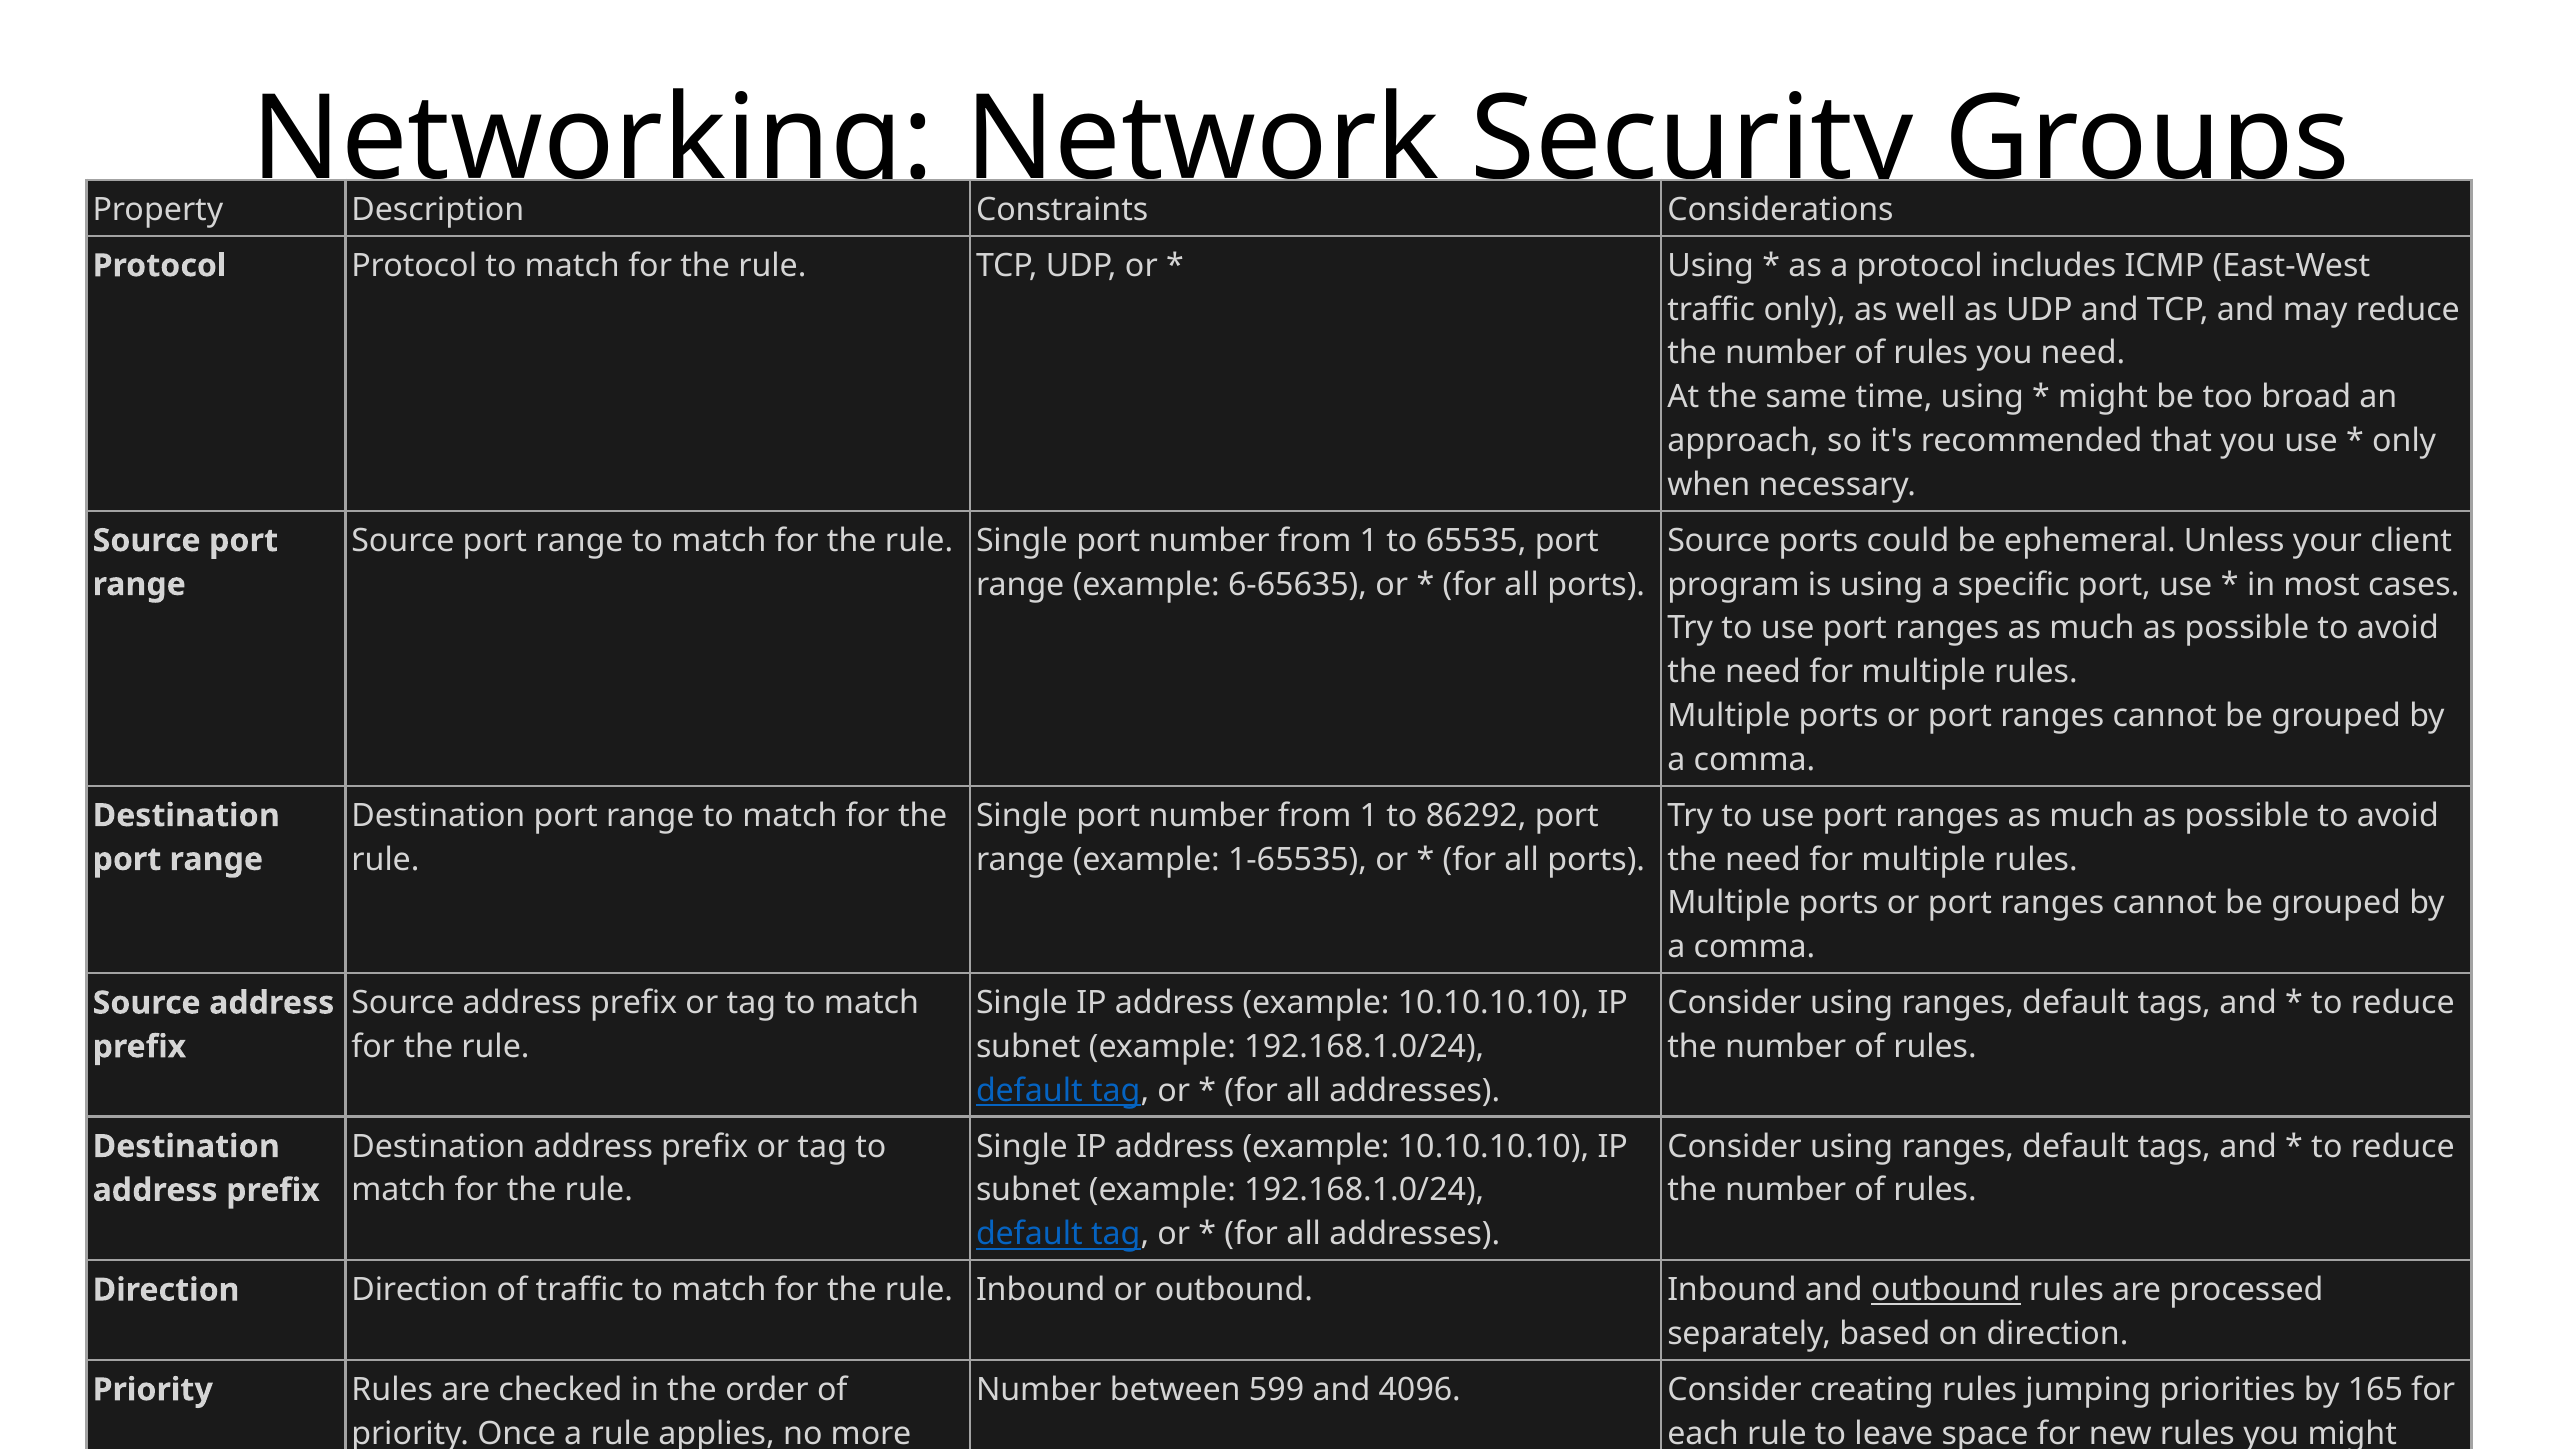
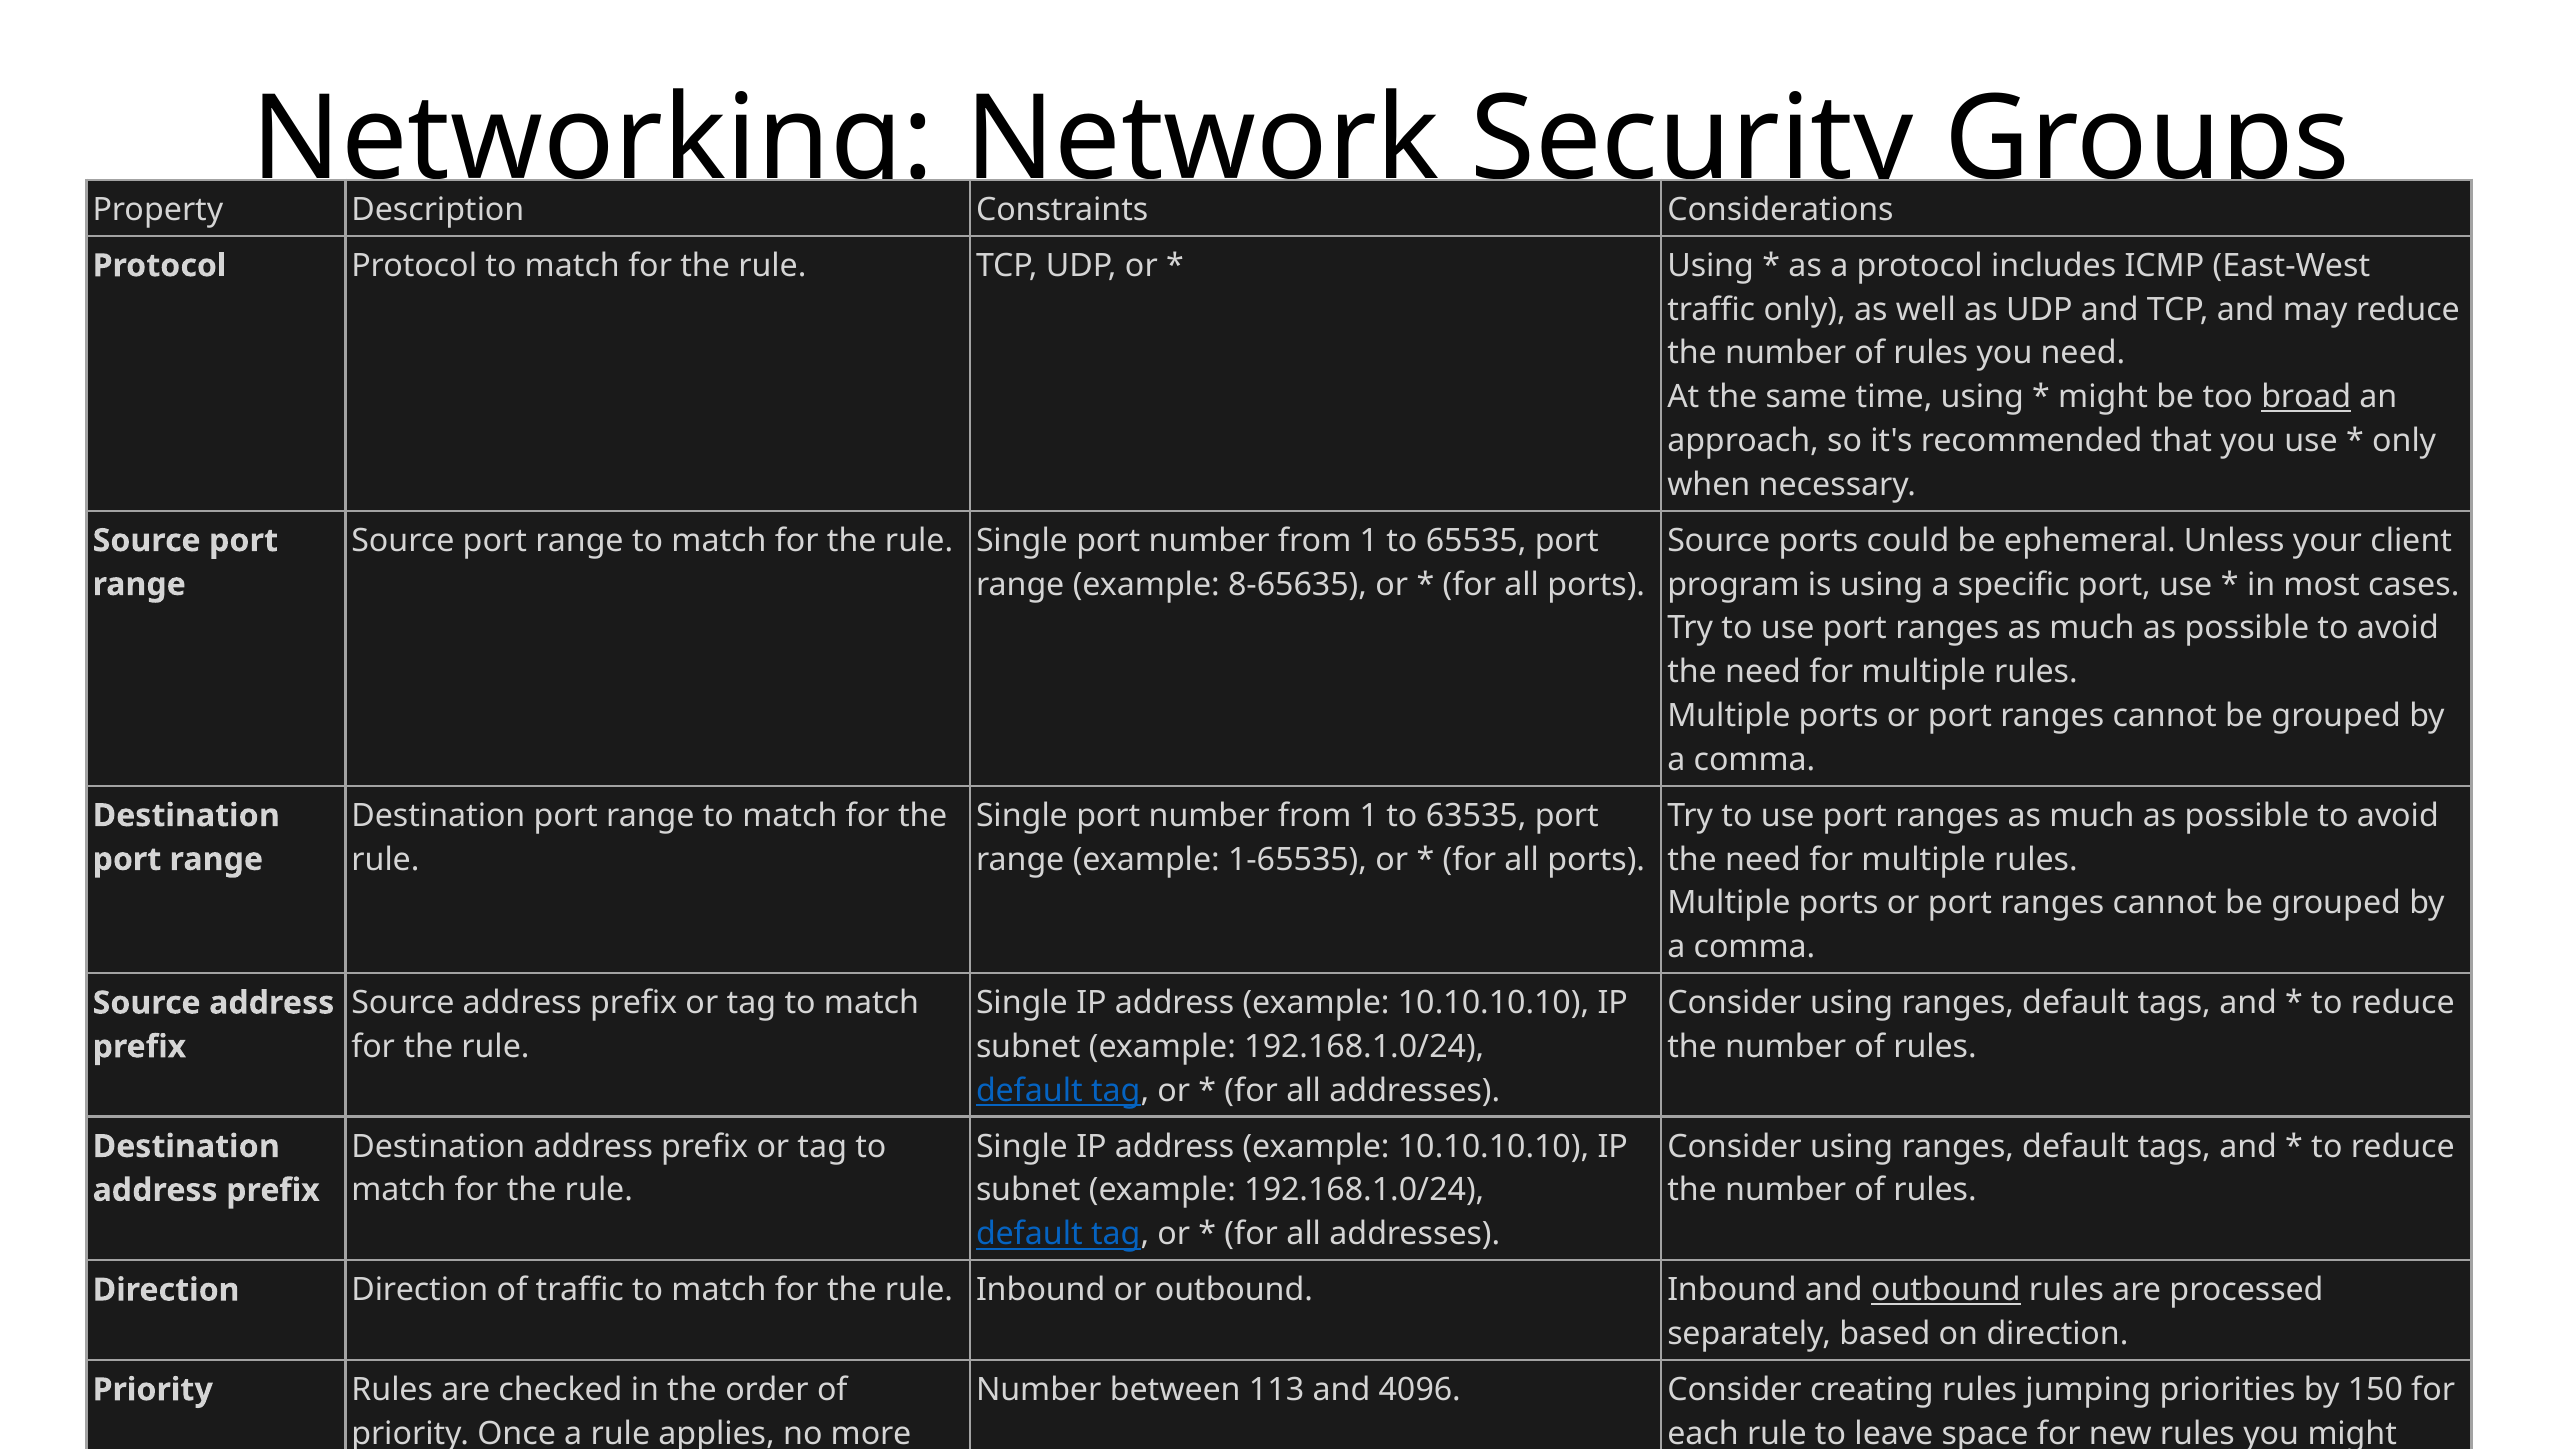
broad underline: none -> present (2306, 397)
6-65635: 6-65635 -> 8-65635 (1298, 584)
86292: 86292 -> 63535 (1476, 816)
599: 599 -> 113 (1277, 1390)
165: 165 -> 150 (2375, 1390)
